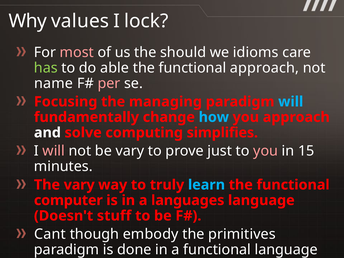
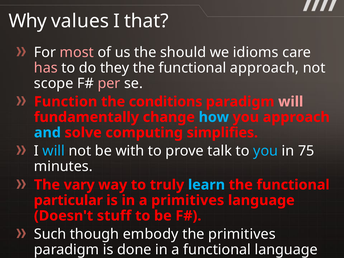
I lock: lock -> that (146, 21)
has colour: light green -> pink (46, 68)
able: able -> they (115, 68)
name: name -> scope (54, 83)
Focusing: Focusing -> Function (66, 102)
managing: managing -> conditions (166, 102)
will colour: light blue -> pink (291, 102)
and colour: white -> light blue (47, 133)
will colour: pink -> light blue (54, 151)
be vary: vary -> with (130, 151)
just: just -> talk (220, 151)
you colour: pink -> light blue (266, 151)
15: 15 -> 75 (306, 151)
computer: computer -> particular (68, 200)
a languages: languages -> primitives (188, 200)
Cant: Cant -> Such (50, 234)
